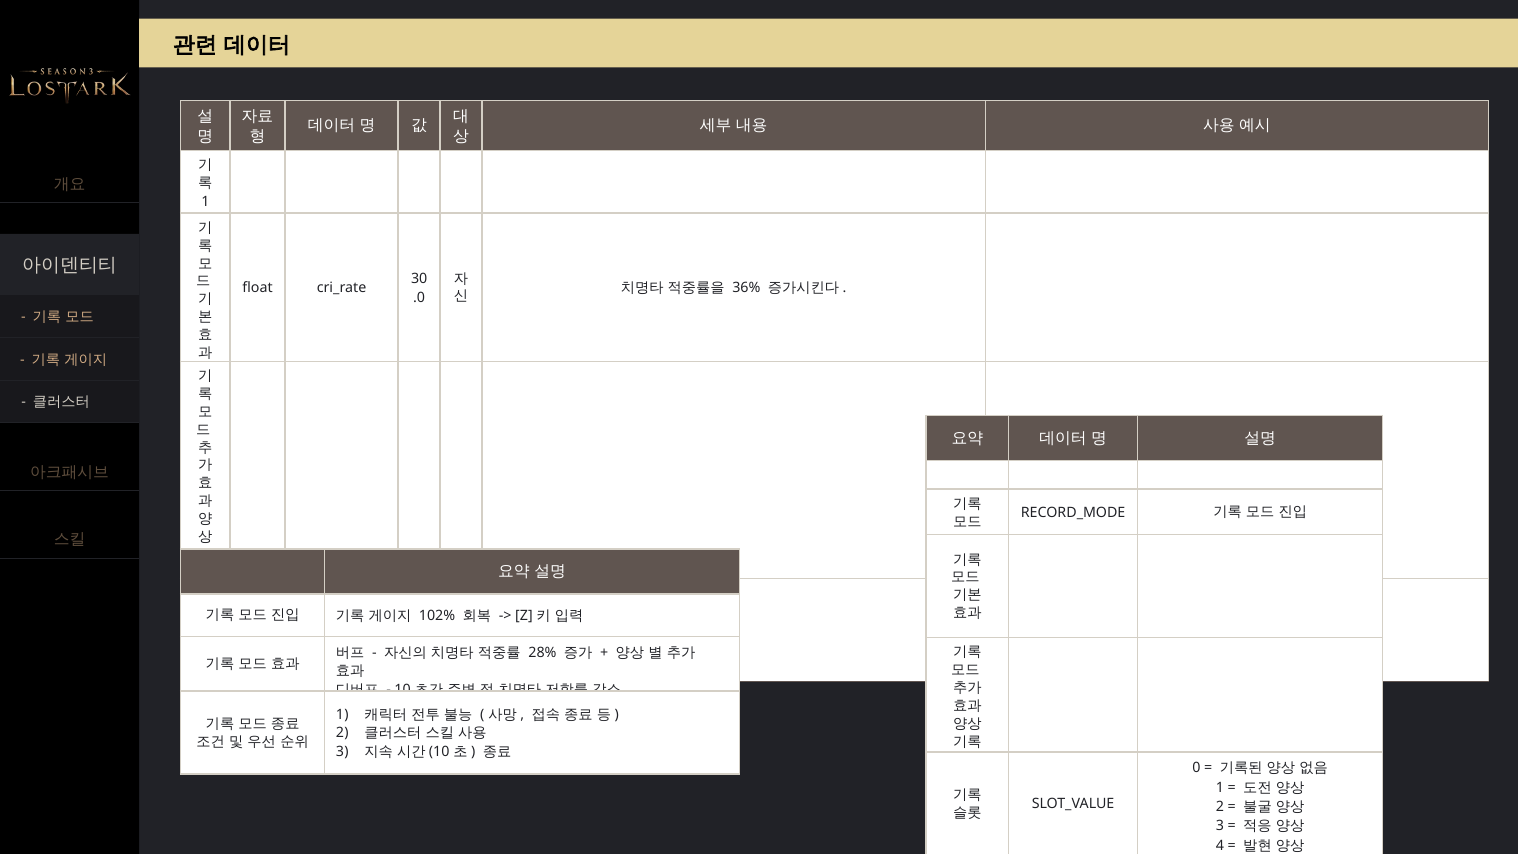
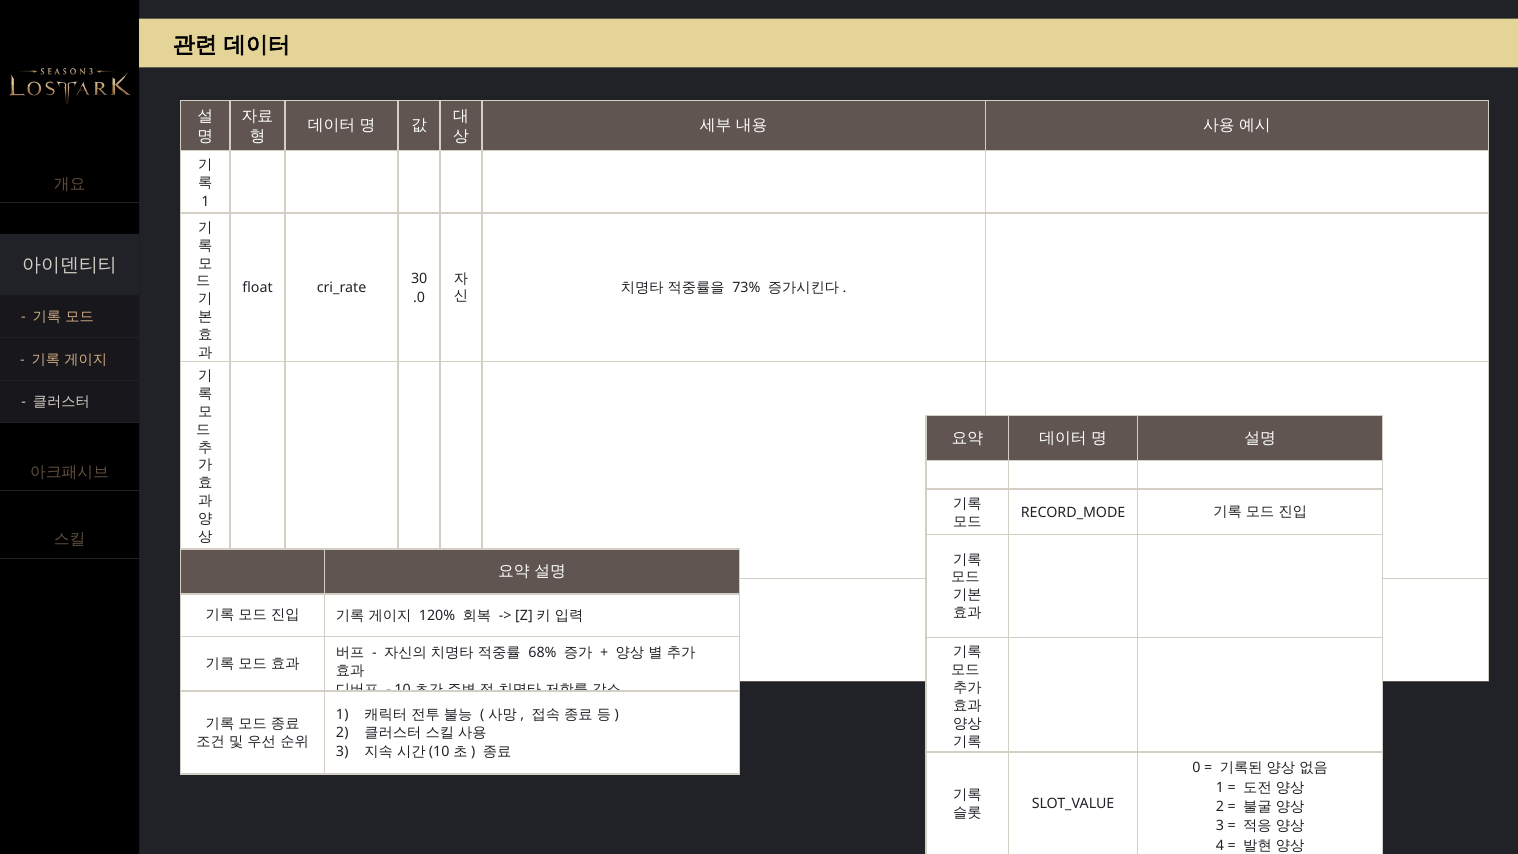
36%: 36% -> 73% (746, 288)
102%: 102% -> 120% (437, 616)
28%: 28% -> 68% (542, 652)
